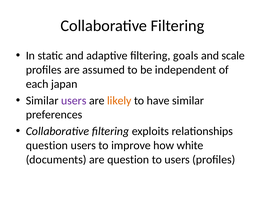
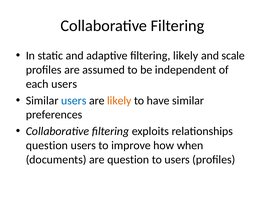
filtering goals: goals -> likely (186, 56)
each japan: japan -> users (64, 84)
users colour: purple -> blue (74, 100)
white: white -> when (190, 145)
